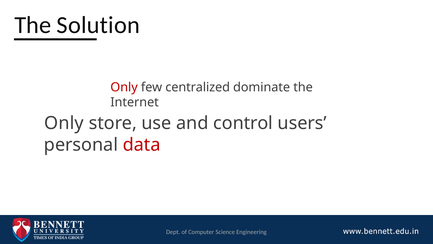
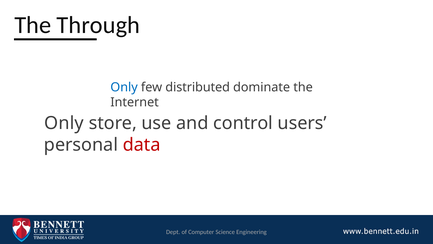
Solution: Solution -> Through (98, 25)
Only colour: red -> blue (124, 87)
centralized: centralized -> distributed (198, 87)
